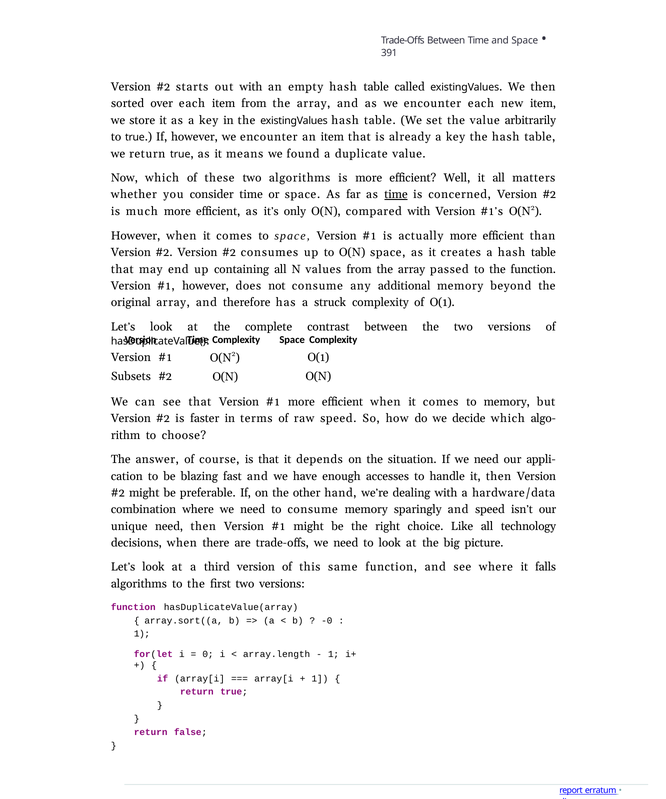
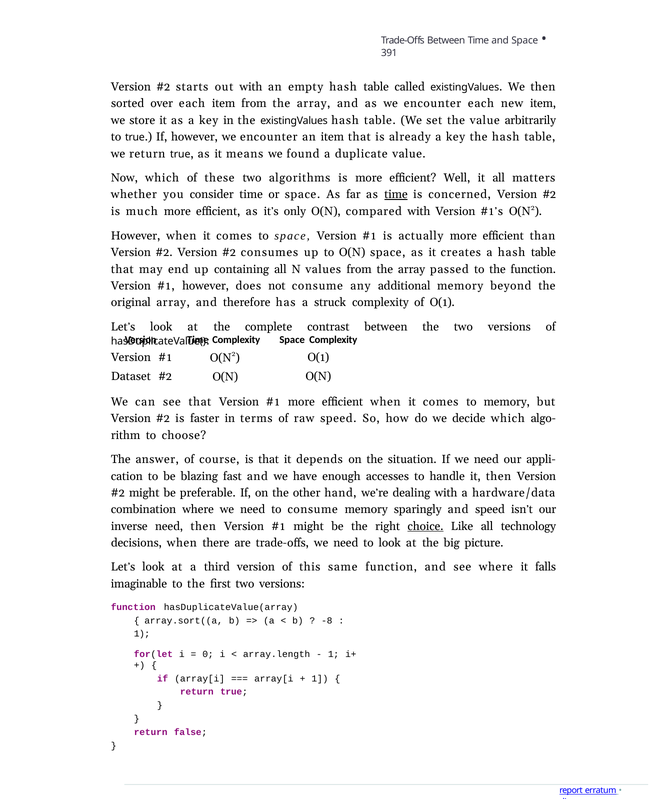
Subsets: Subsets -> Dataset (131, 377)
unique: unique -> inverse (129, 526)
choice underline: none -> present (426, 526)
algorithms: algorithms -> imaginable (139, 584)
-0: -0 -> -8 (327, 621)
